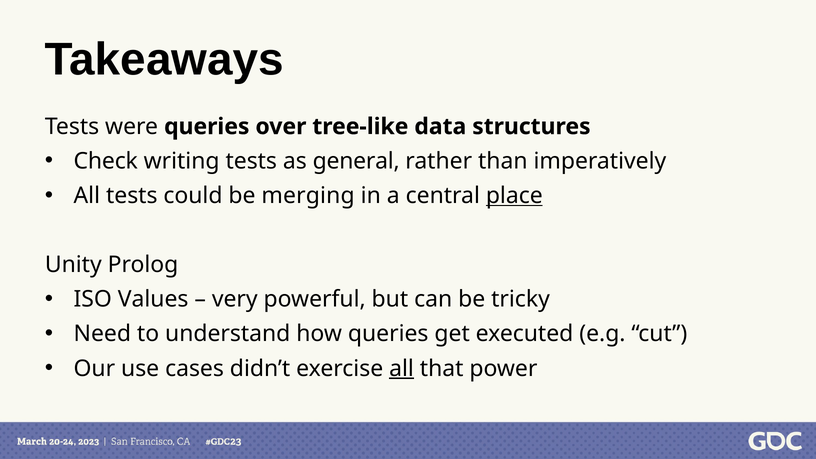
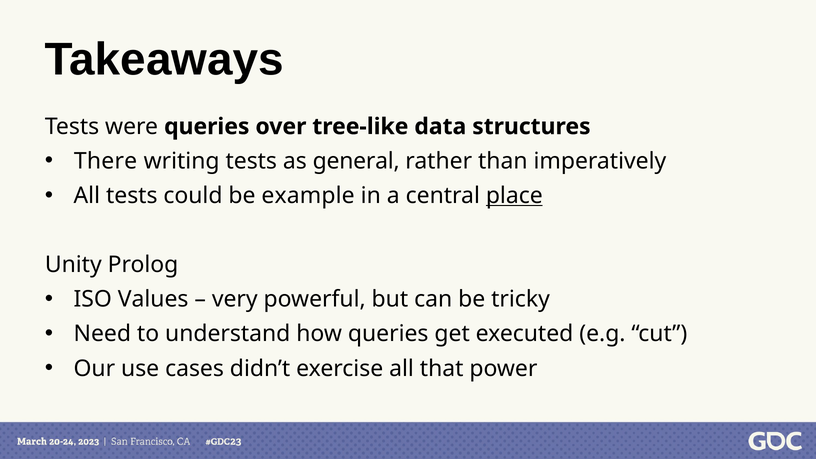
Check: Check -> There (106, 161)
merging: merging -> example (308, 196)
all underline: present -> none (402, 368)
